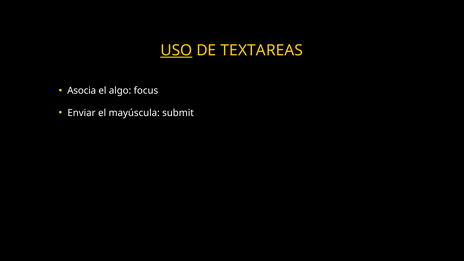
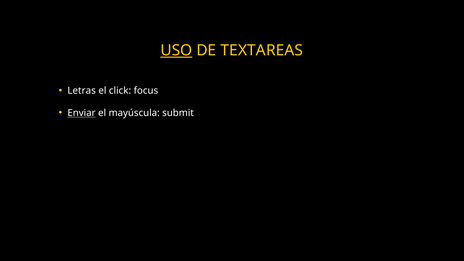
Asocia: Asocia -> Letras (82, 91)
algo: algo -> click (120, 91)
Enviar underline: none -> present (82, 113)
